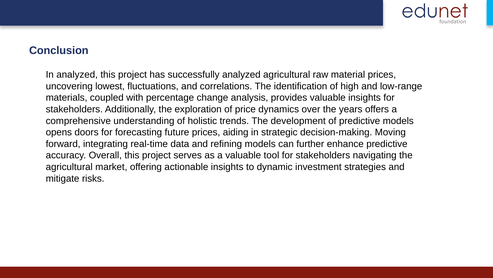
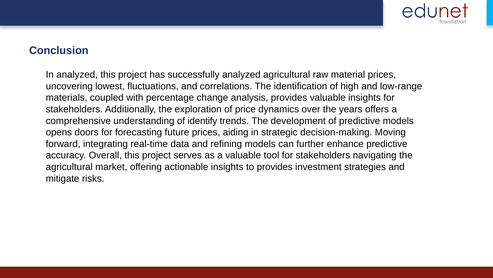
holistic: holistic -> identify (202, 121)
to dynamic: dynamic -> provides (275, 167)
